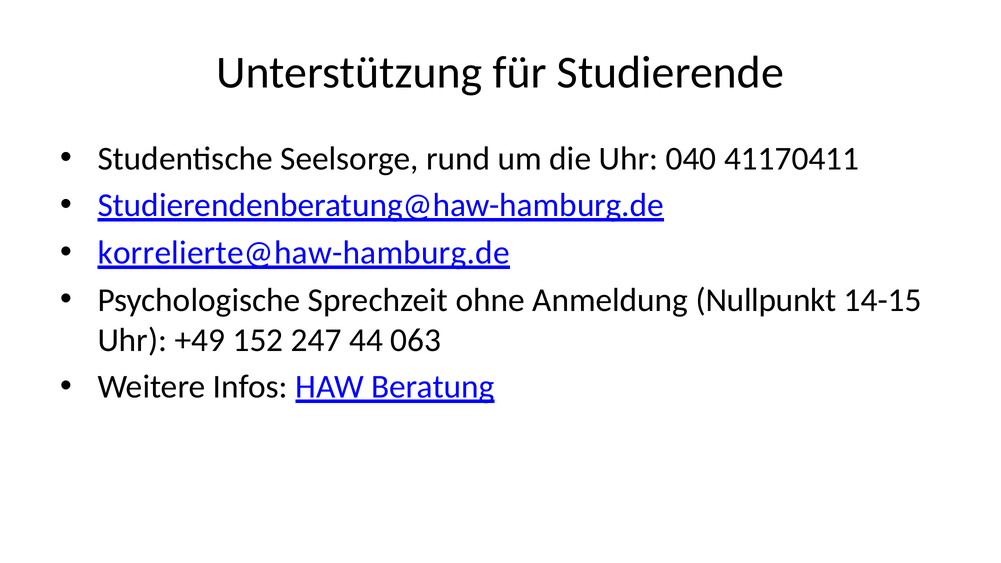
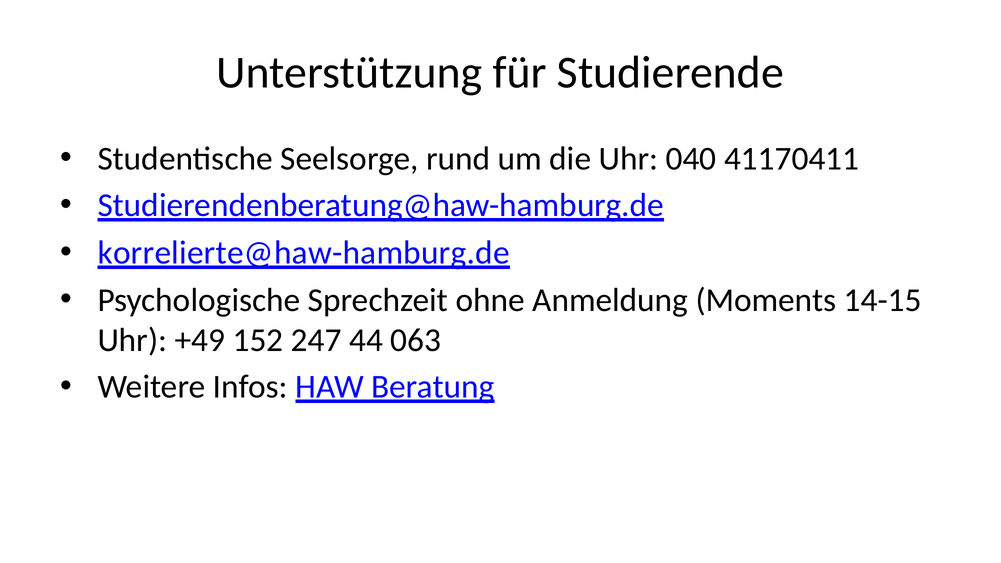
Nullpunkt: Nullpunkt -> Moments (766, 300)
